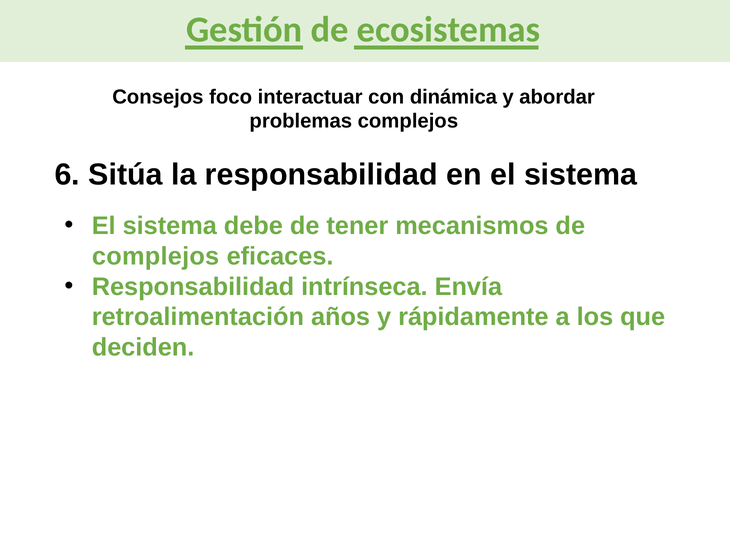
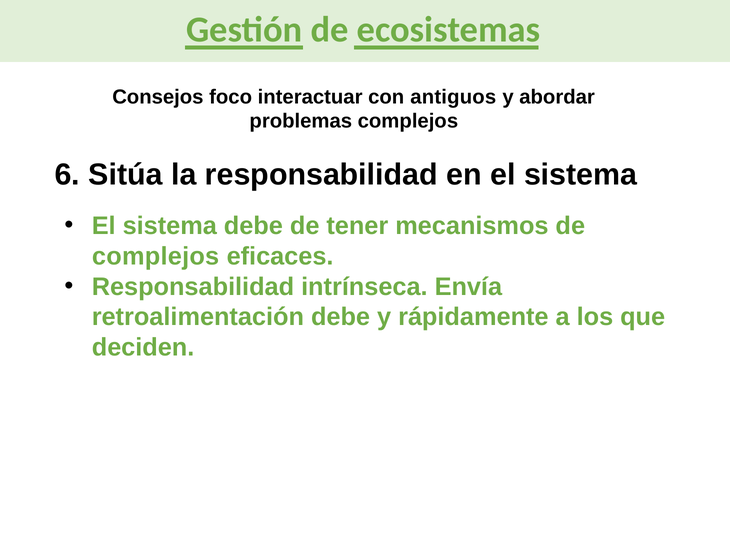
dinámica: dinámica -> antiguos (453, 97)
retroalimentación años: años -> debe (341, 317)
